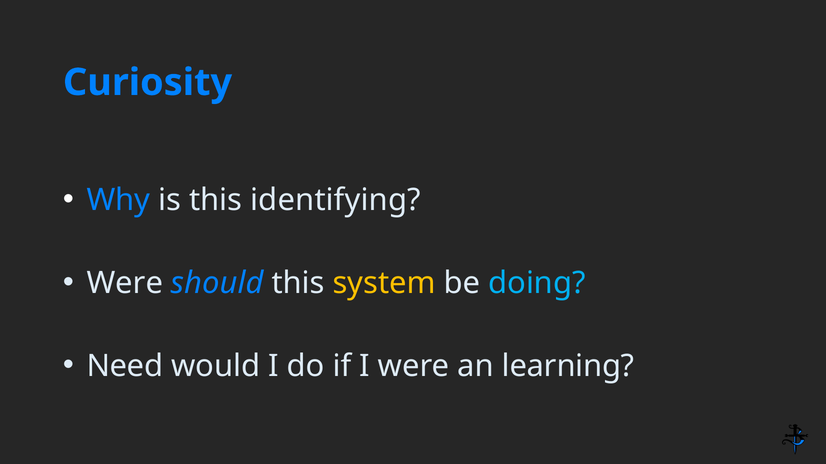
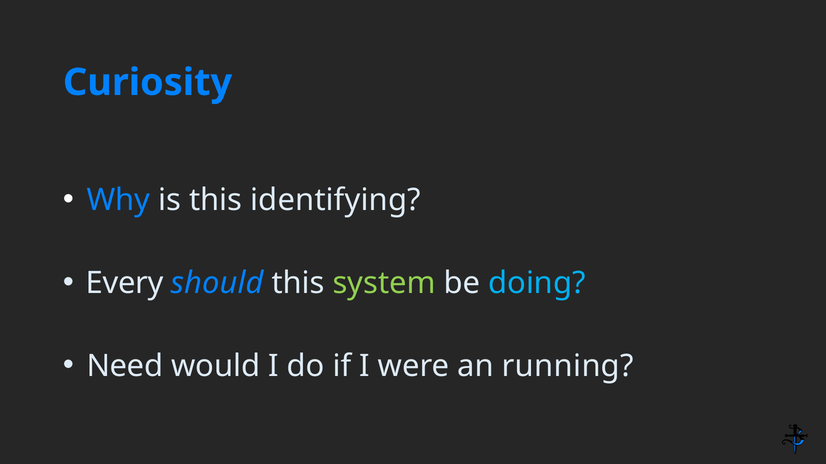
Were: Were -> Every (125, 283)
system colour: yellow -> light green (384, 283)
learning: learning -> running (568, 366)
